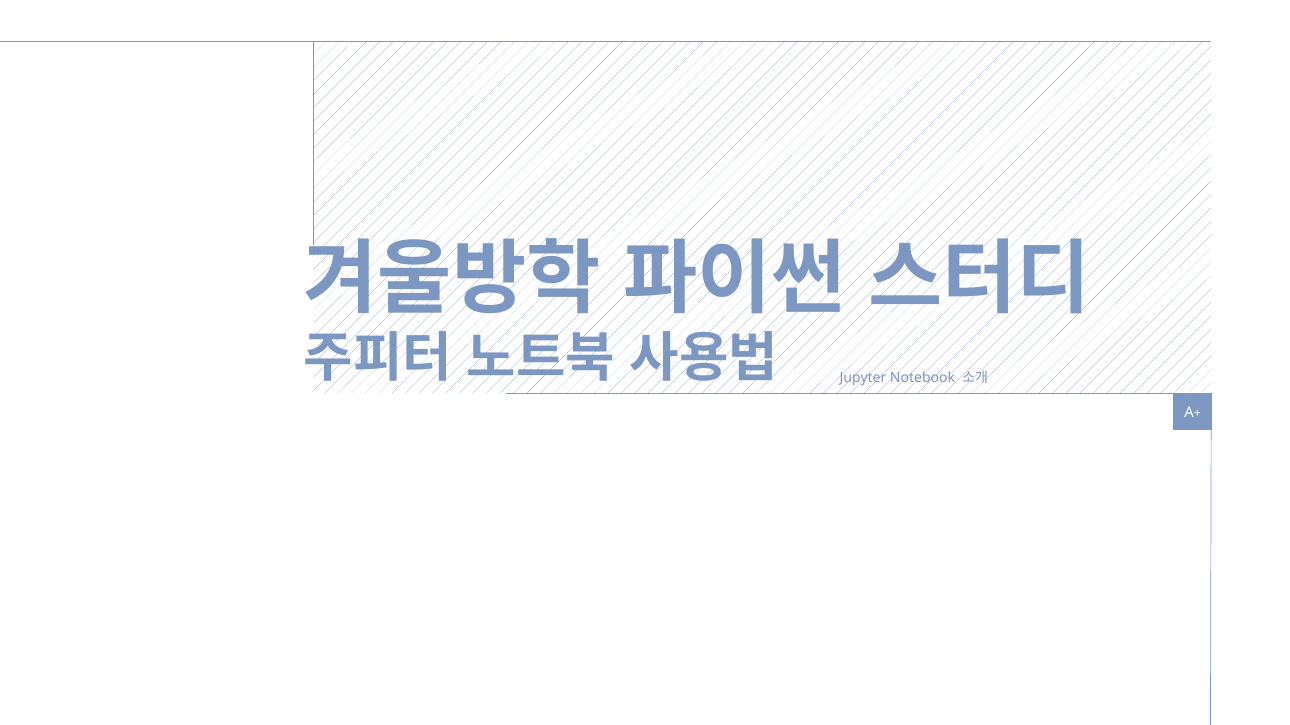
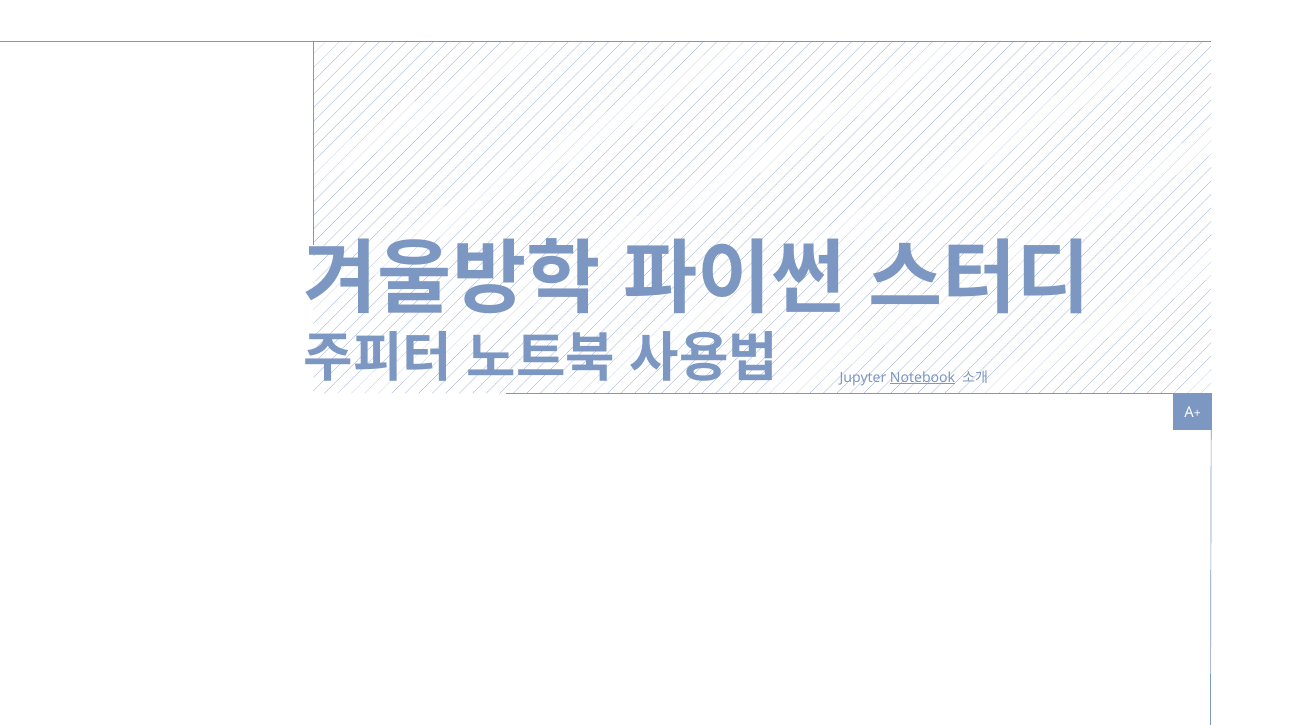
Notebook underline: none -> present (923, 378)
